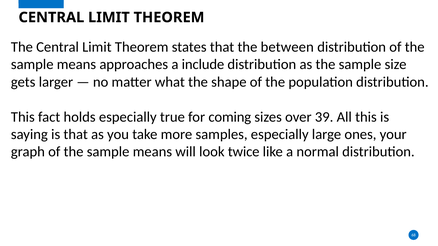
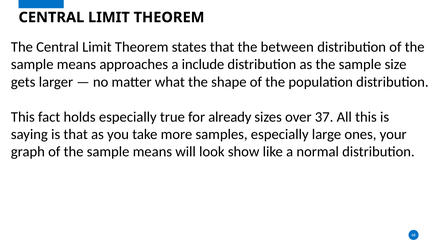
coming: coming -> already (230, 117)
39: 39 -> 37 (324, 117)
twice: twice -> show (244, 152)
